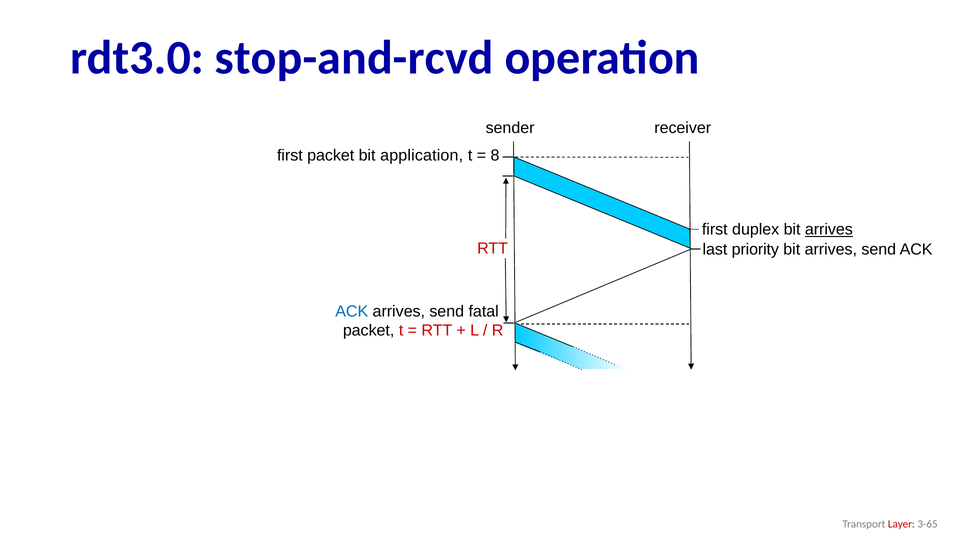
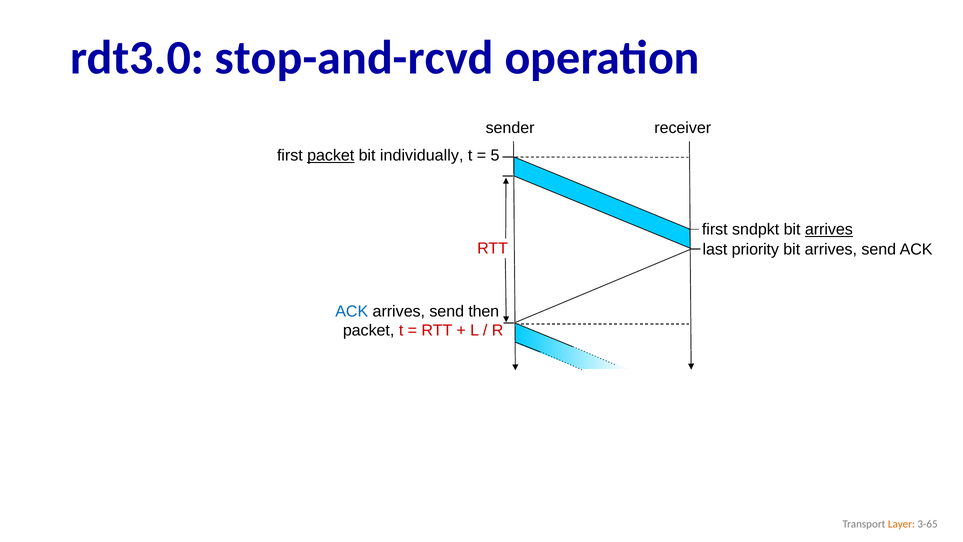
packet underline: none -> present (331, 156)
application: application -> individually (422, 156)
8: 8 -> 5 (495, 156)
duplex: duplex -> sndpkt (756, 230)
fatal: fatal -> then (484, 311)
Layer colour: red -> orange (901, 524)
